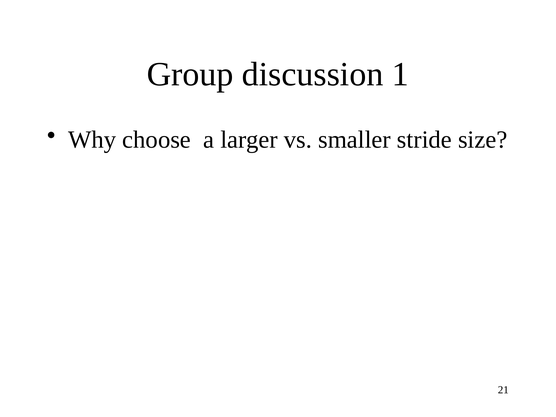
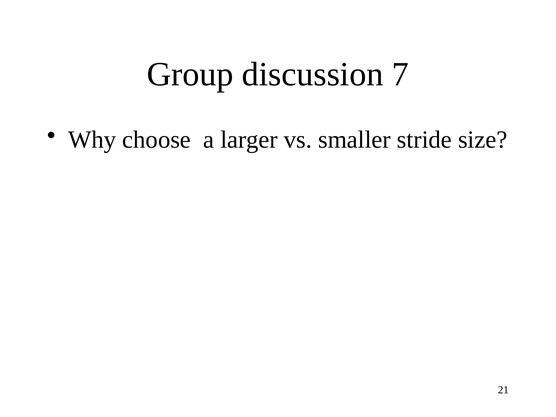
1: 1 -> 7 (400, 74)
